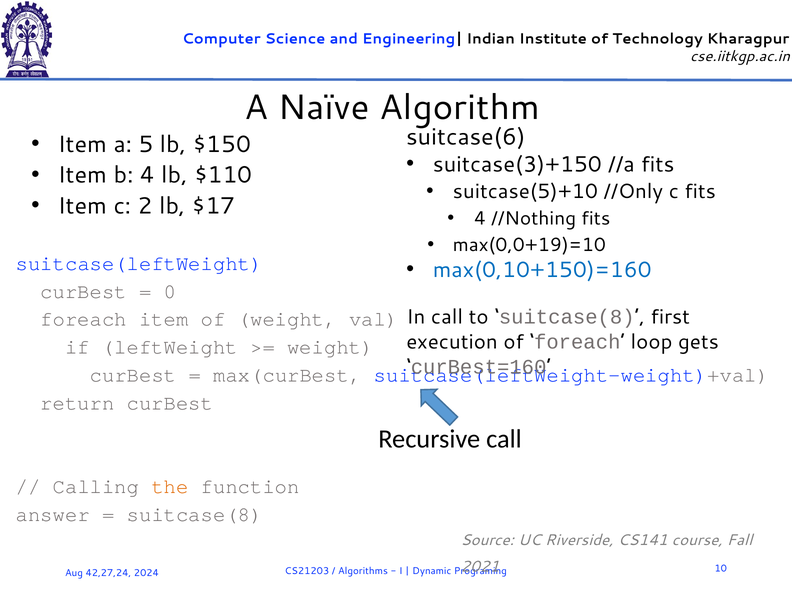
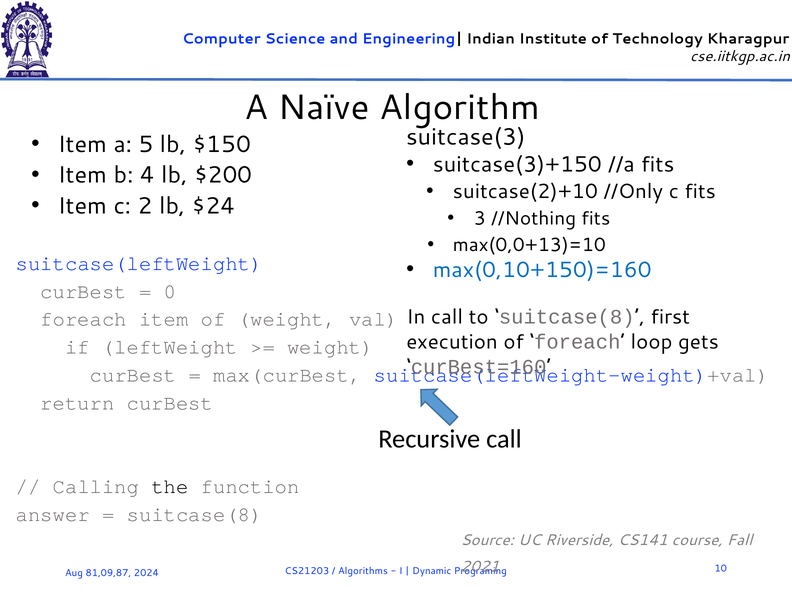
suitcase(6: suitcase(6 -> suitcase(3 (466, 137)
$110: $110 -> $200 (223, 175)
suitcase(5)+10: suitcase(5)+10 -> suitcase(2)+10 (525, 192)
$17: $17 -> $24 (214, 206)
4: 4 -> 3 (480, 219)
max(0,0+19)=10: max(0,0+19)=10 -> max(0,0+13)=10 (529, 245)
the colour: orange -> black (170, 487)
42,27,24: 42,27,24 -> 81,09,87 (108, 573)
